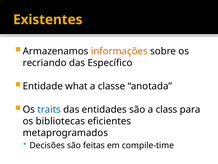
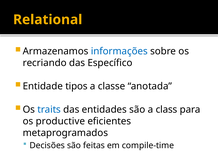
Existentes: Existentes -> Relational (48, 20)
informações colour: orange -> blue (119, 51)
what: what -> tipos (76, 86)
bibliotecas: bibliotecas -> productive (60, 121)
